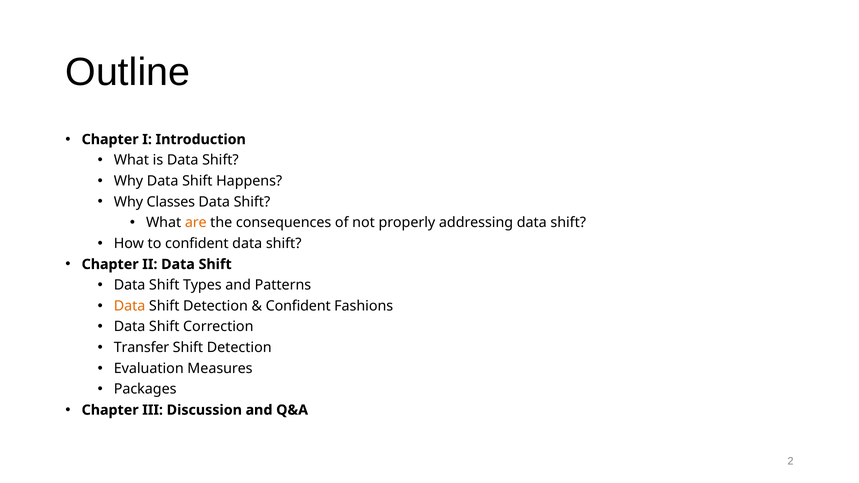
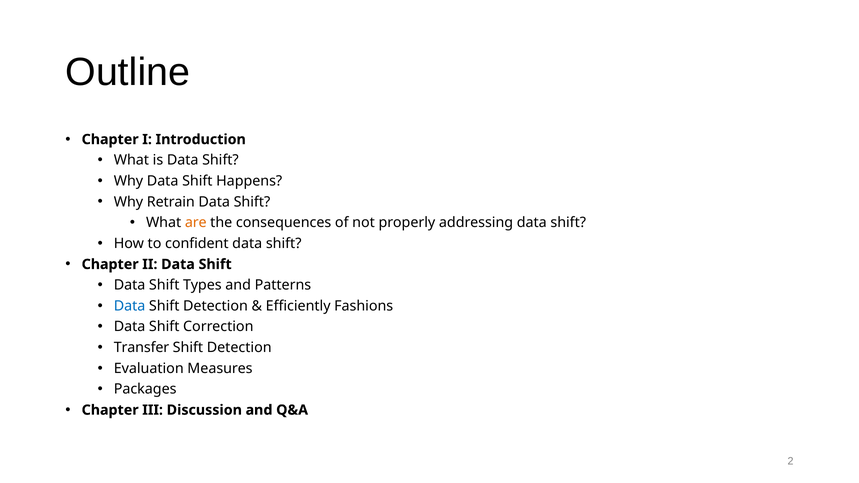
Classes: Classes -> Retrain (171, 202)
Data colour: orange -> blue (130, 306)
Confident: Confident -> Efficiently (298, 306)
